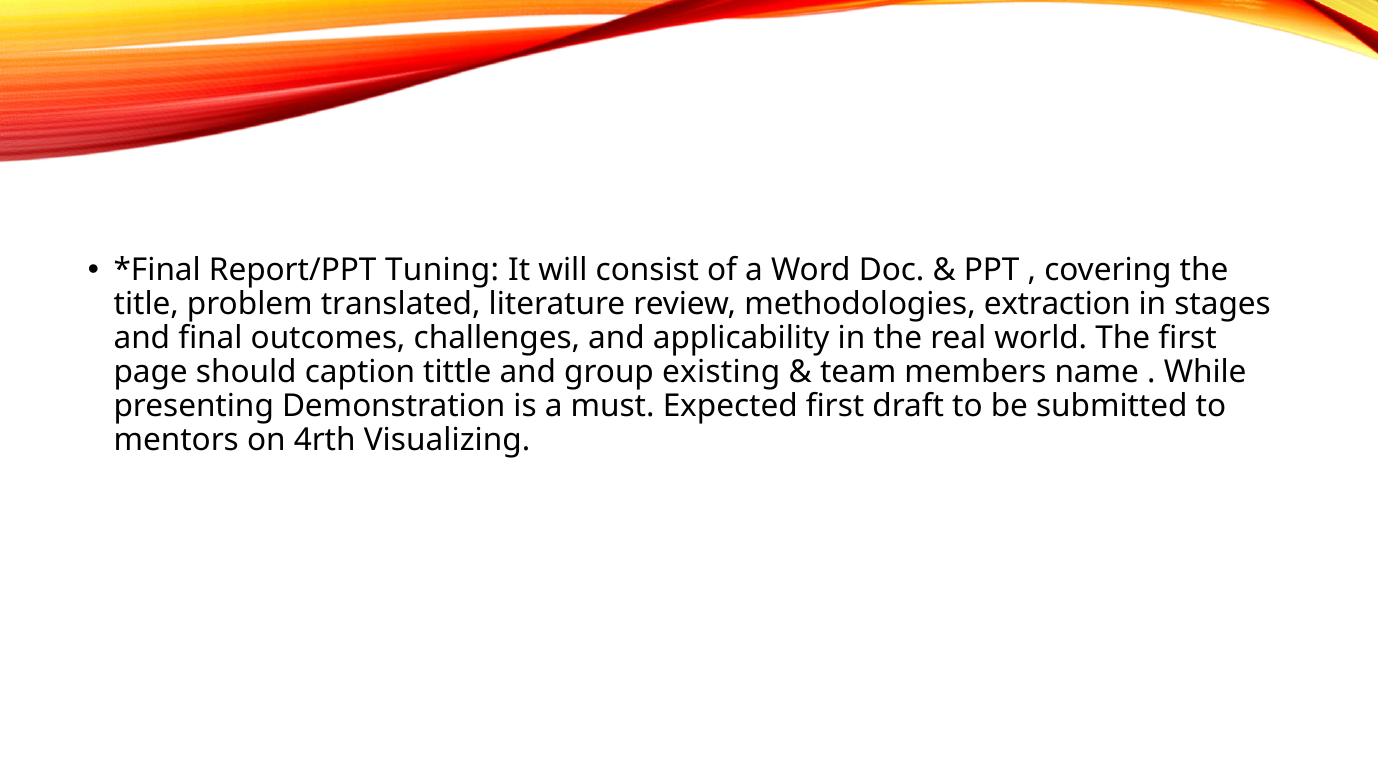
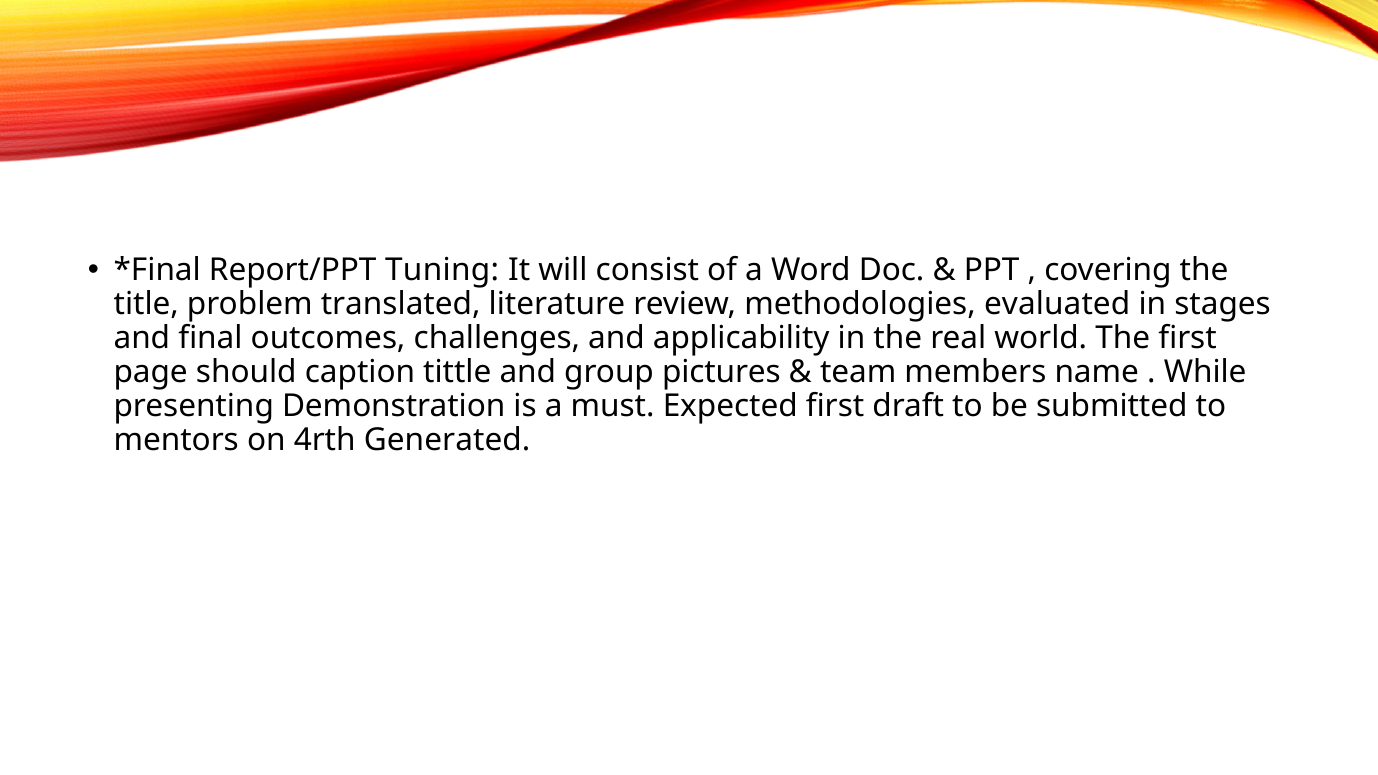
extraction: extraction -> evaluated (1057, 304)
existing: existing -> pictures (721, 372)
Visualizing: Visualizing -> Generated (447, 441)
